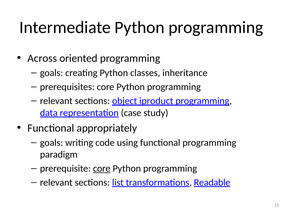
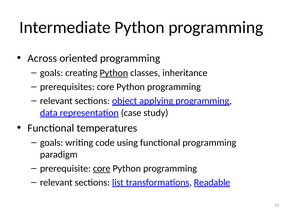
Python underline: none -> present (114, 73)
iproduct: iproduct -> applying (156, 101)
appropriately: appropriately -> temperatures (107, 128)
